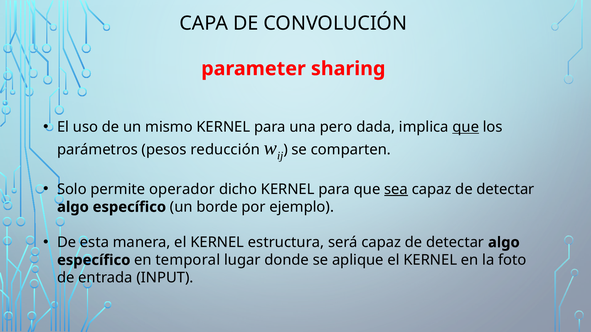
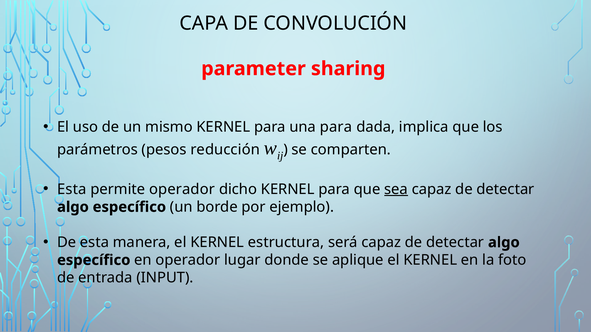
una pero: pero -> para (336, 127)
que underline: present -> none (466, 127)
Solo: Solo -> Esta (72, 190)
en temporal: temporal -> operador (188, 260)
